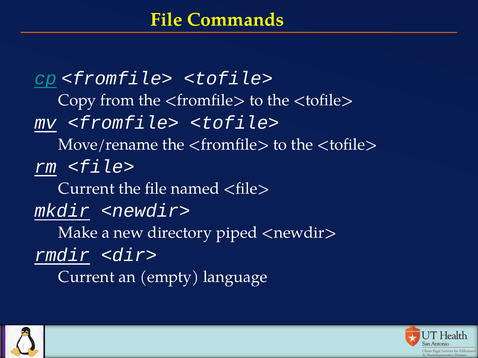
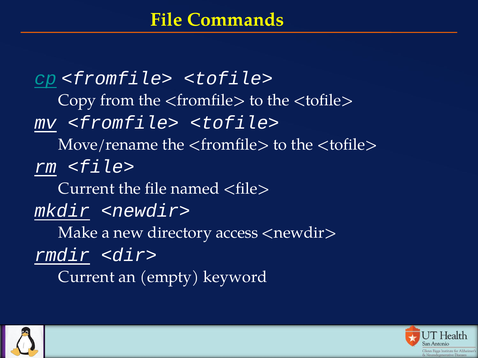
piped: piped -> access (237, 233)
language: language -> keyword (235, 277)
